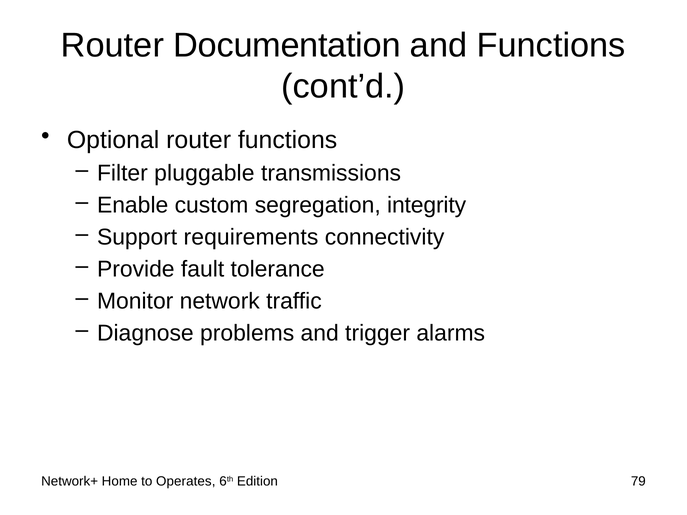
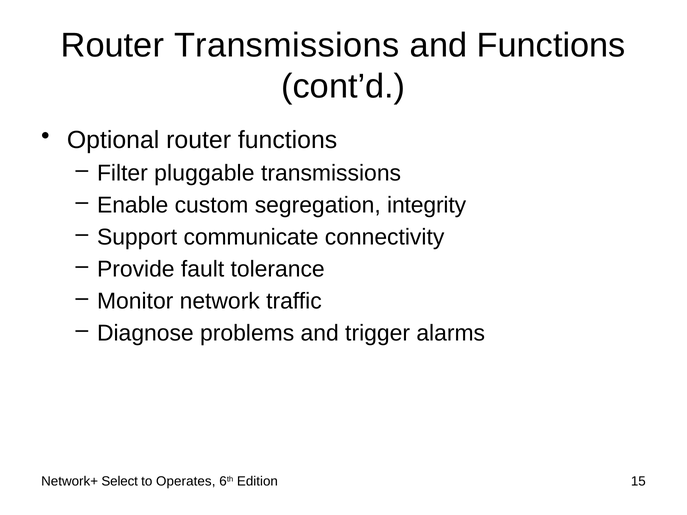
Router Documentation: Documentation -> Transmissions (287, 45)
requirements: requirements -> communicate (251, 237)
Home: Home -> Select (120, 482)
79: 79 -> 15 (638, 482)
